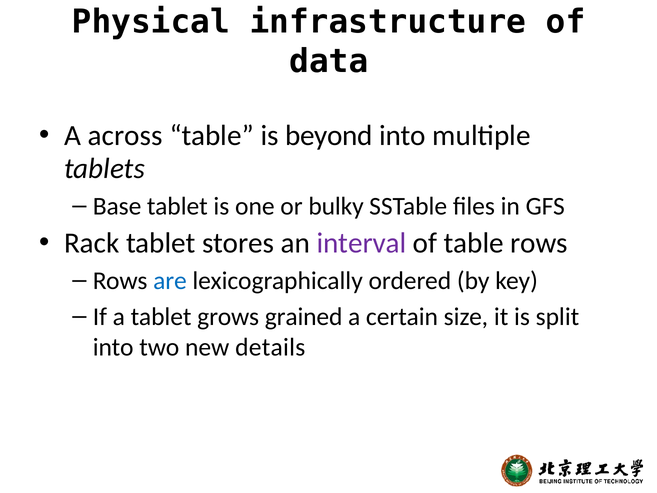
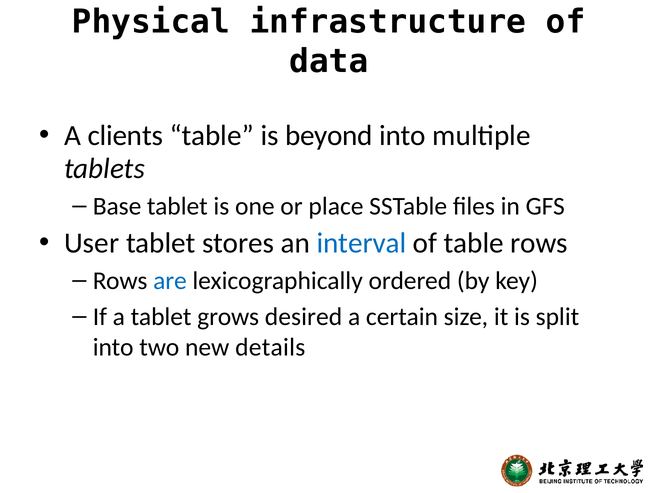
across: across -> clients (125, 136)
bulky: bulky -> place (336, 206)
Rack: Rack -> User (92, 243)
interval colour: purple -> blue (361, 243)
grained: grained -> desired (304, 316)
